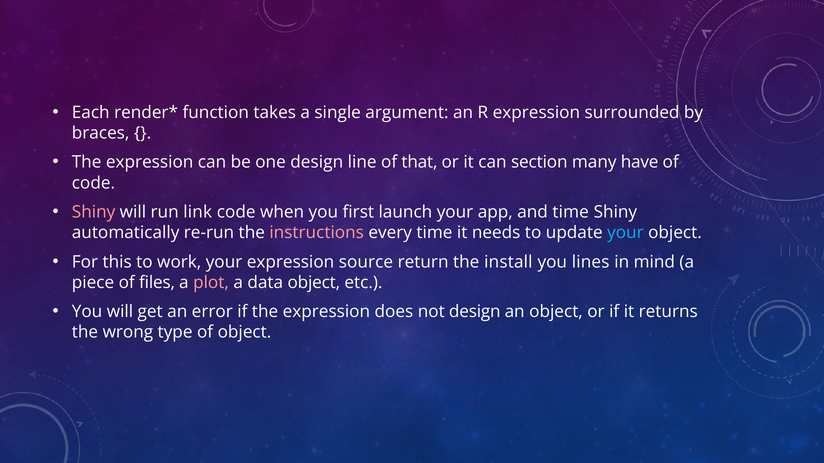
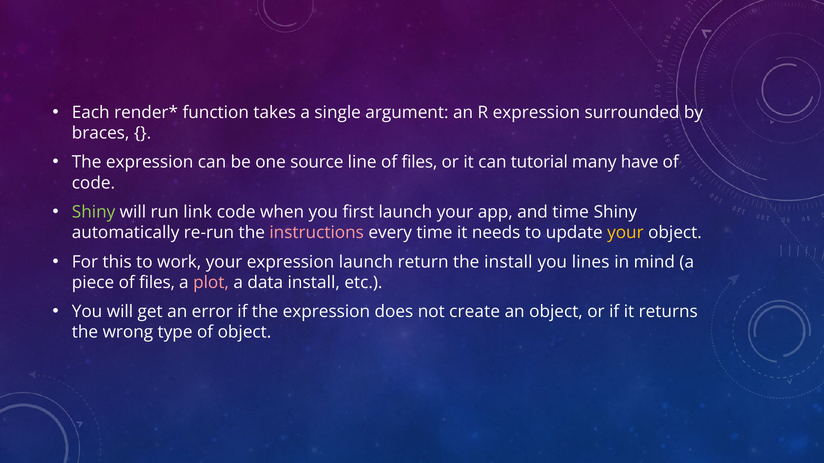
one design: design -> source (317, 162)
line of that: that -> files (419, 162)
section: section -> tutorial (539, 162)
Shiny colour: pink -> light green (94, 212)
your colour: light blue -> yellow (625, 233)
expression source: source -> launch (366, 262)
data object: object -> install (314, 283)
not design: design -> create (475, 312)
